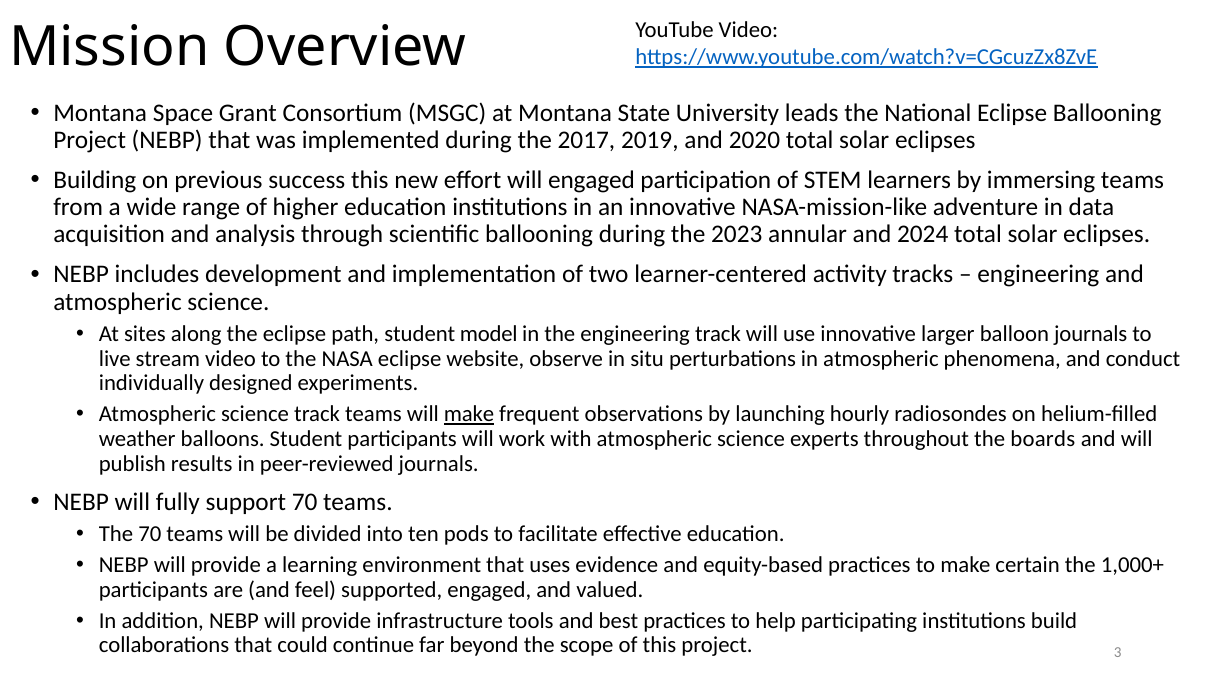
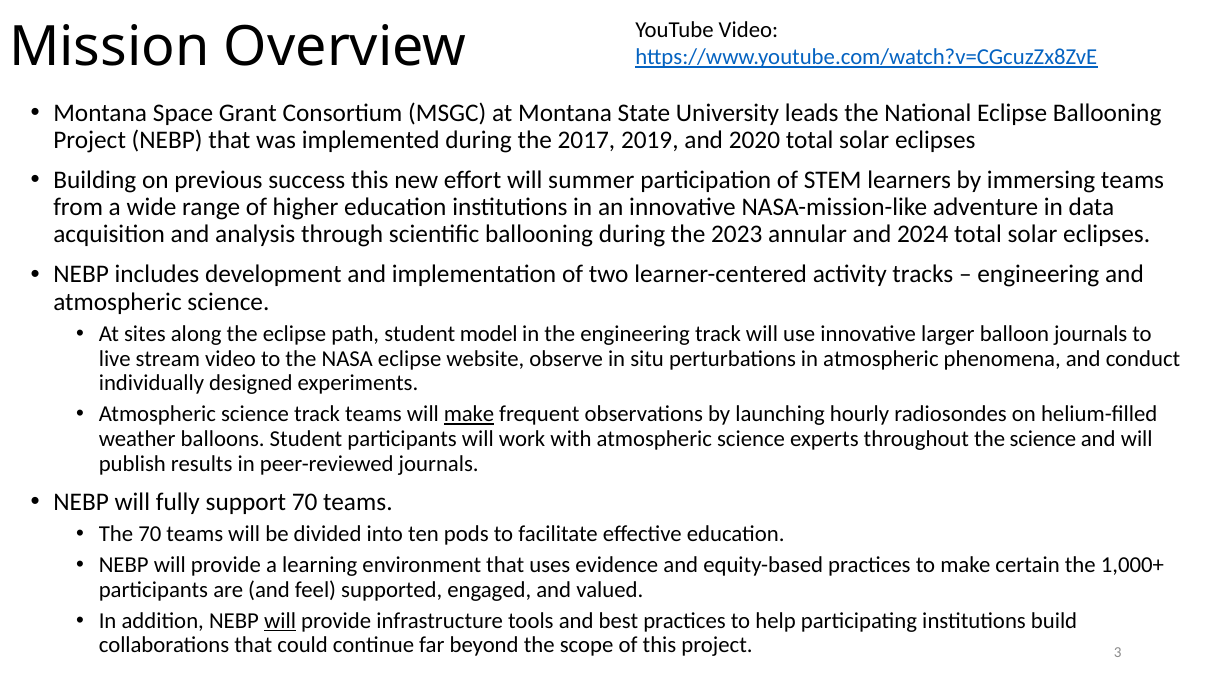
will engaged: engaged -> summer (591, 180)
the boards: boards -> science (1043, 439)
will underline: none -> present (280, 621)
